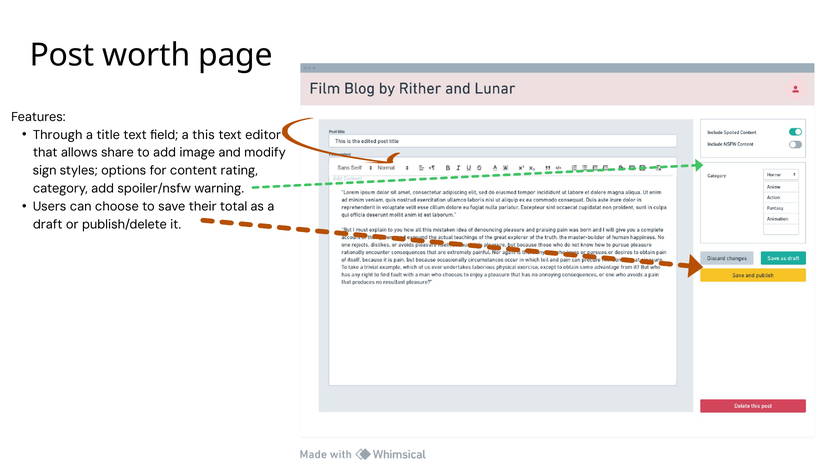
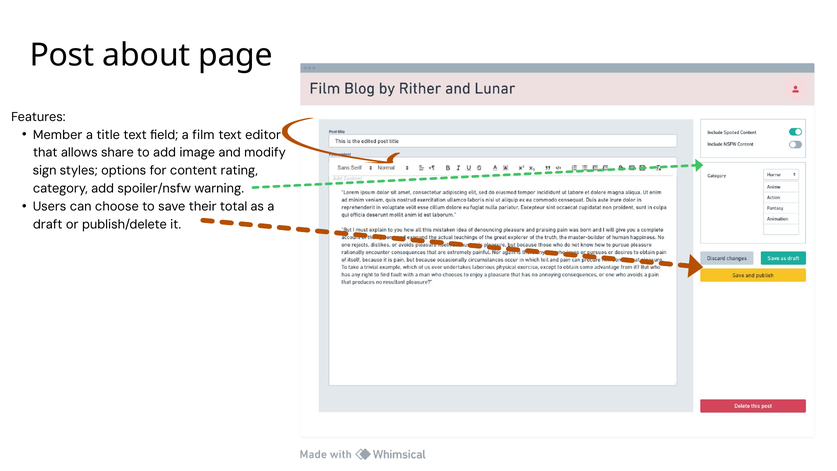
worth: worth -> about (146, 55)
Through: Through -> Member (58, 135)
this: this -> film (203, 135)
